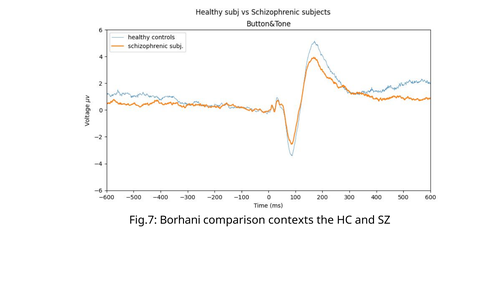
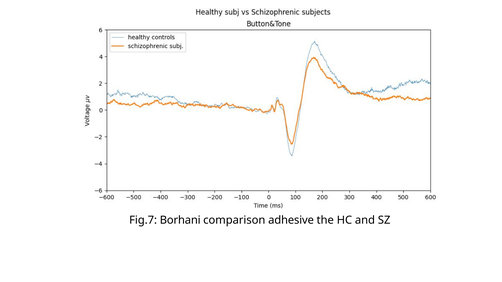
contexts: contexts -> adhesive (291, 220)
